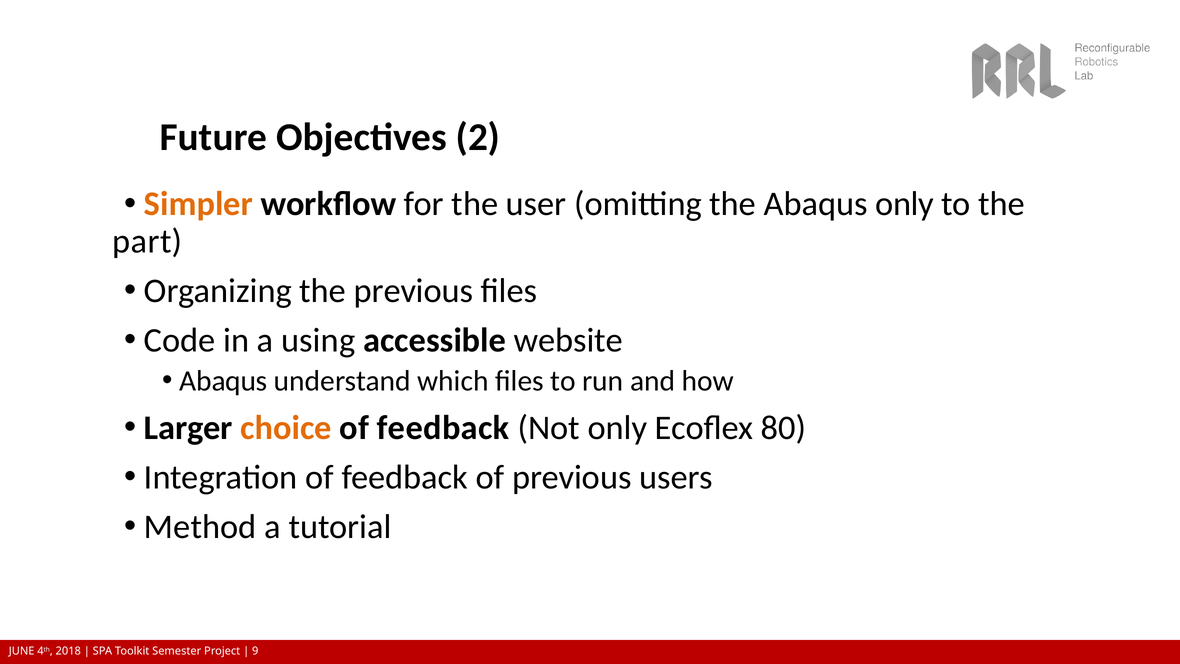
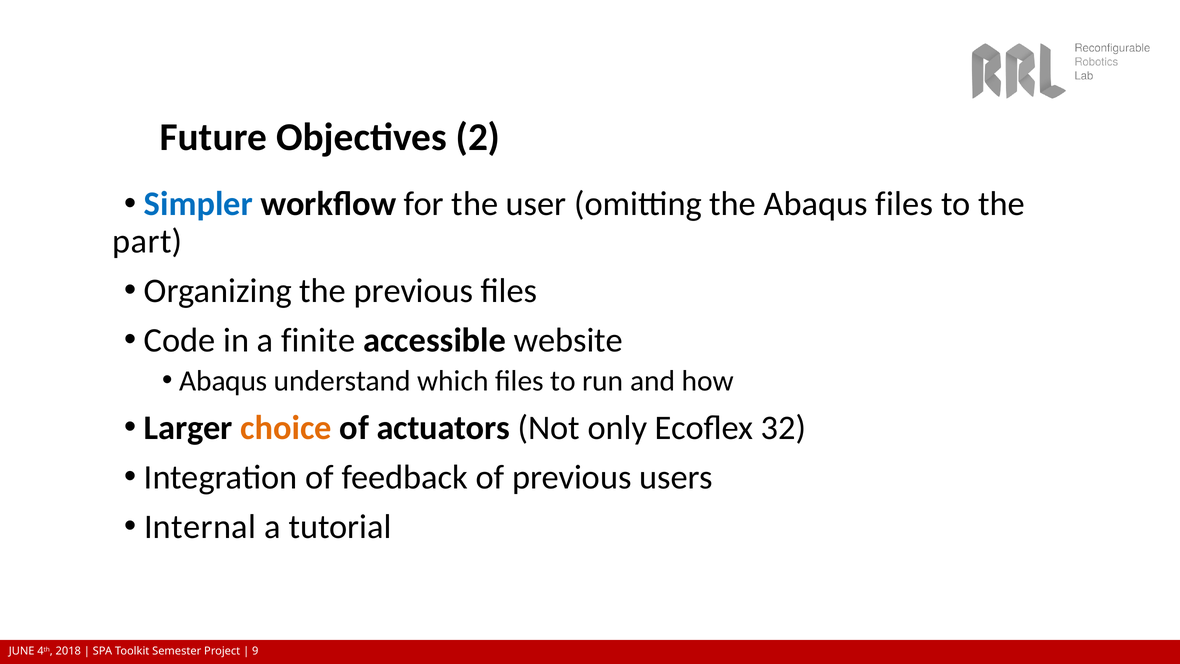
Simpler colour: orange -> blue (198, 204)
Abaqus only: only -> files (904, 204)
using: using -> finite (318, 340)
feedback: feedback -> actuators (443, 428)
80: 80 -> 32 (784, 428)
Method: Method -> Internal (200, 526)
